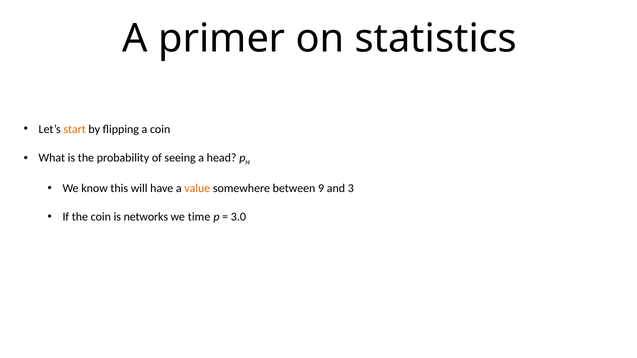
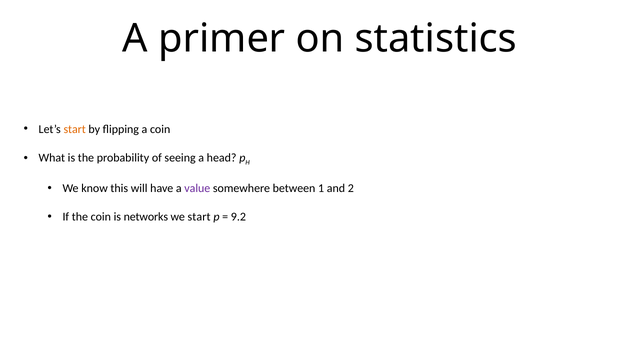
value colour: orange -> purple (197, 188)
9: 9 -> 1 (321, 188)
3: 3 -> 2 (351, 188)
we time: time -> start (199, 217)
3.0: 3.0 -> 9.2 (238, 217)
